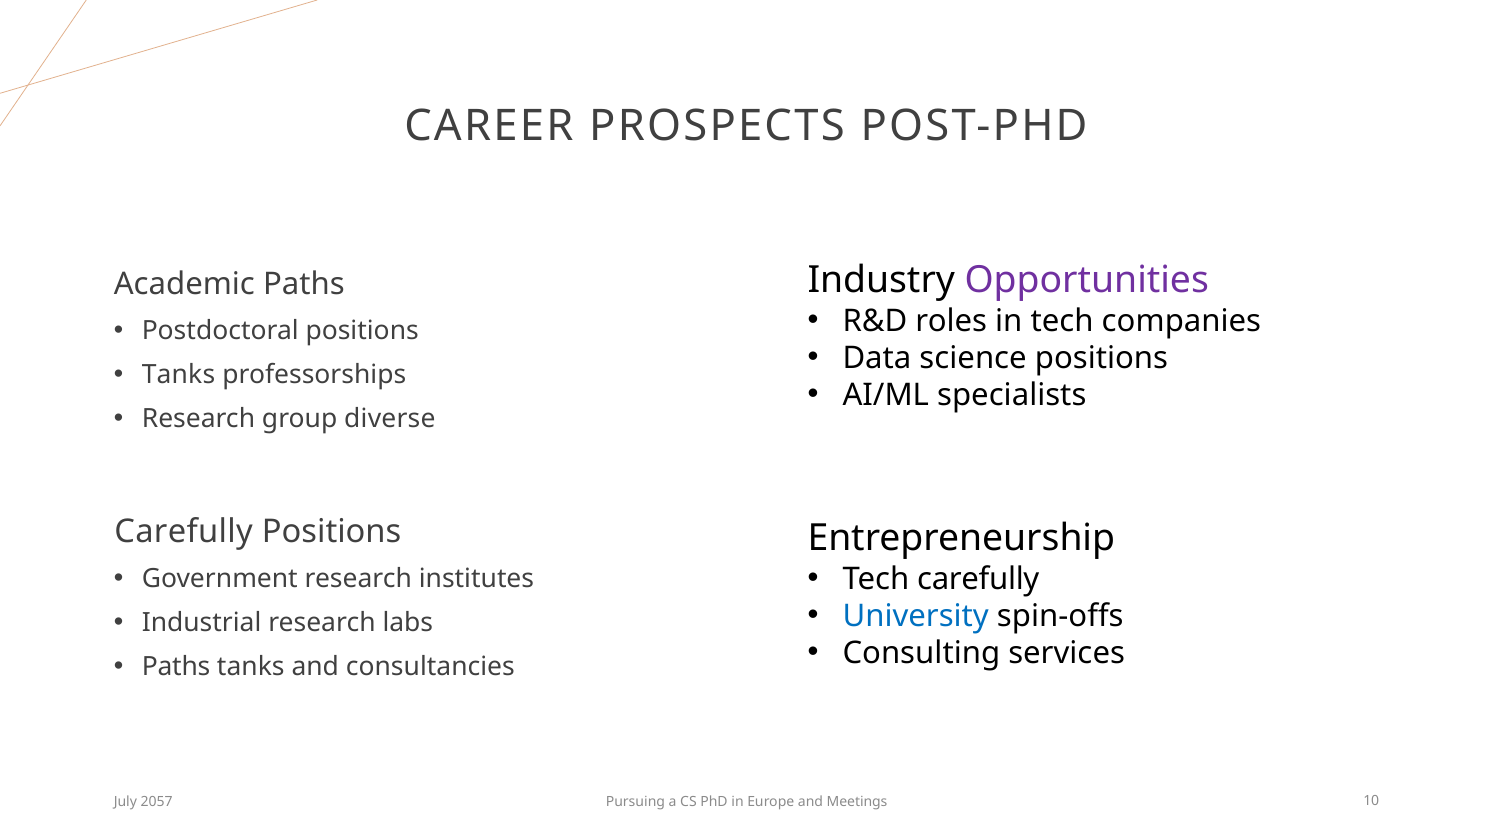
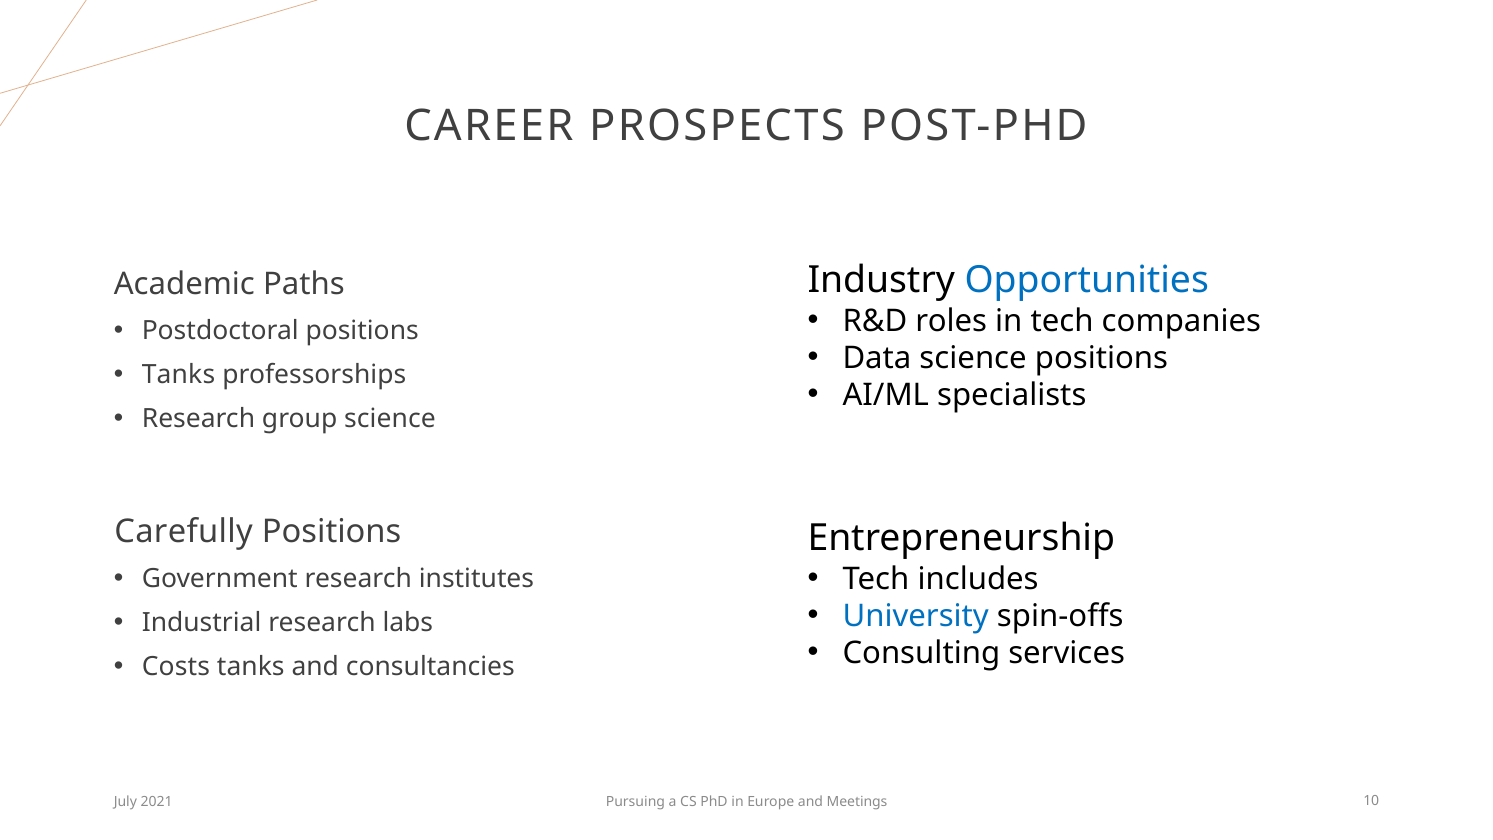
Opportunities colour: purple -> blue (1087, 280)
group diverse: diverse -> science (390, 419)
Tech carefully: carefully -> includes (978, 579)
Paths: Paths -> Costs (176, 667)
2057: 2057 -> 2021 (157, 802)
